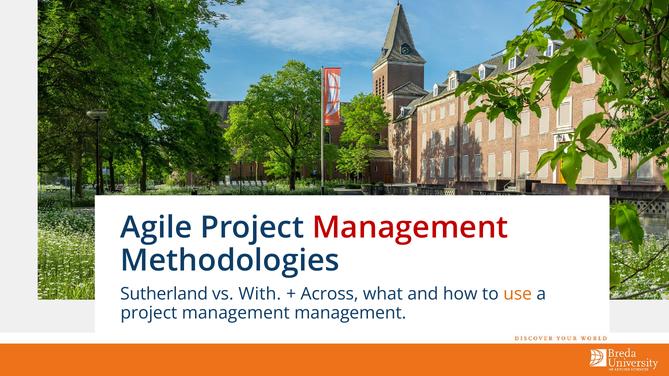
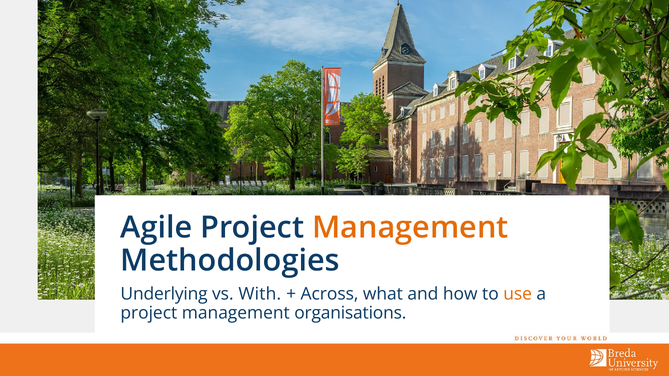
Management colour: red -> orange (410, 228)
Sutherland: Sutherland -> Underlying (164, 294)
management management: management -> organisations (350, 313)
